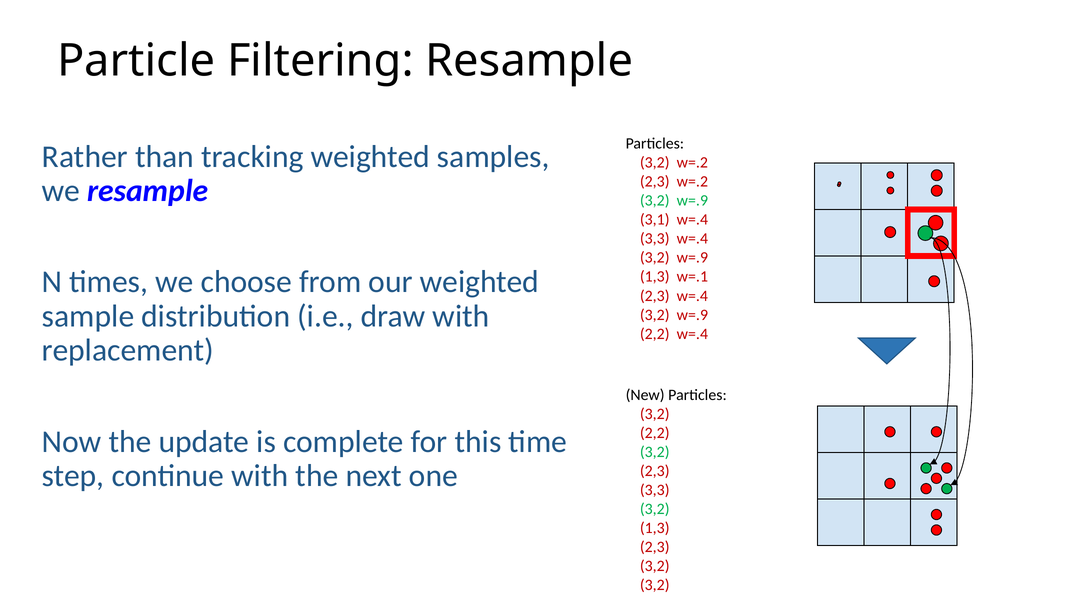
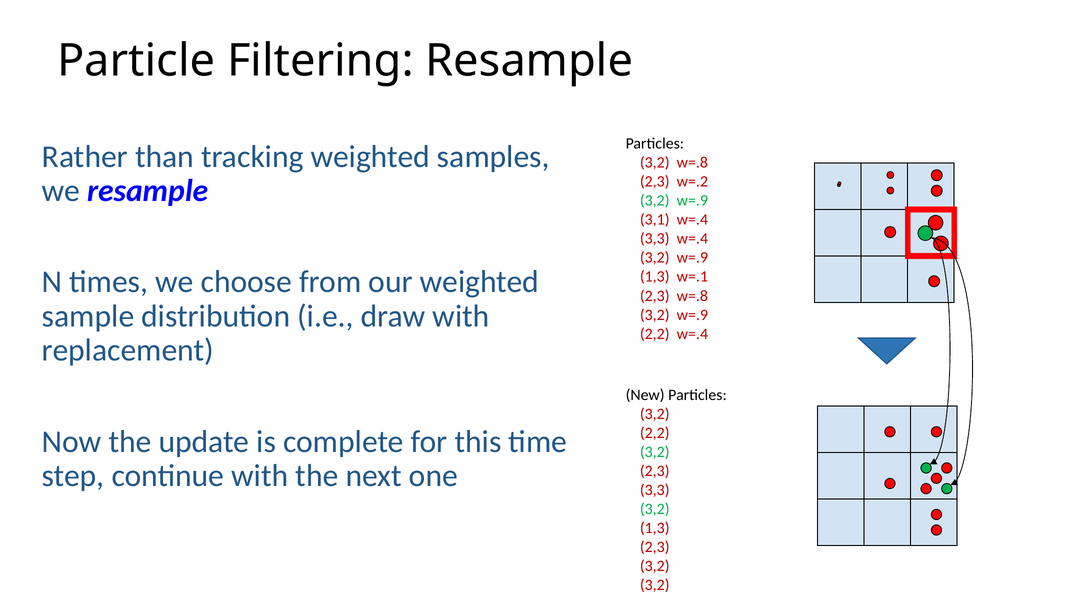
3,2 w=.2: w=.2 -> w=.8 (692, 163)
2,3 w=.4: w=.4 -> w=.8 (692, 296)
